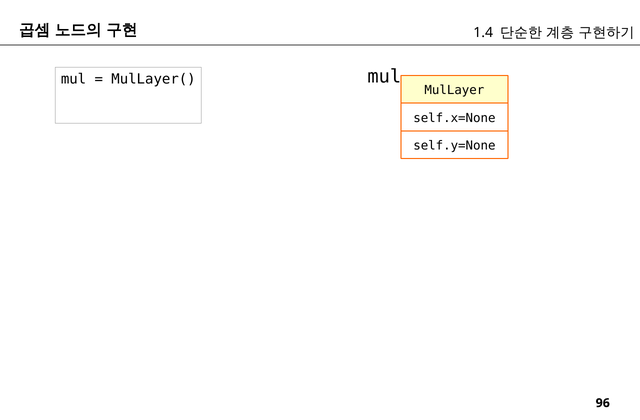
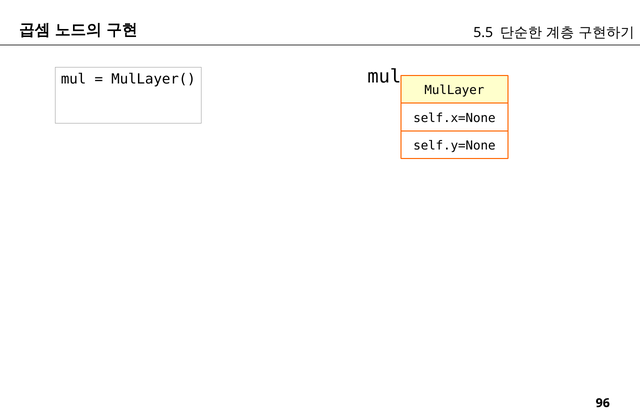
1.4: 1.4 -> 5.5 (483, 33)
